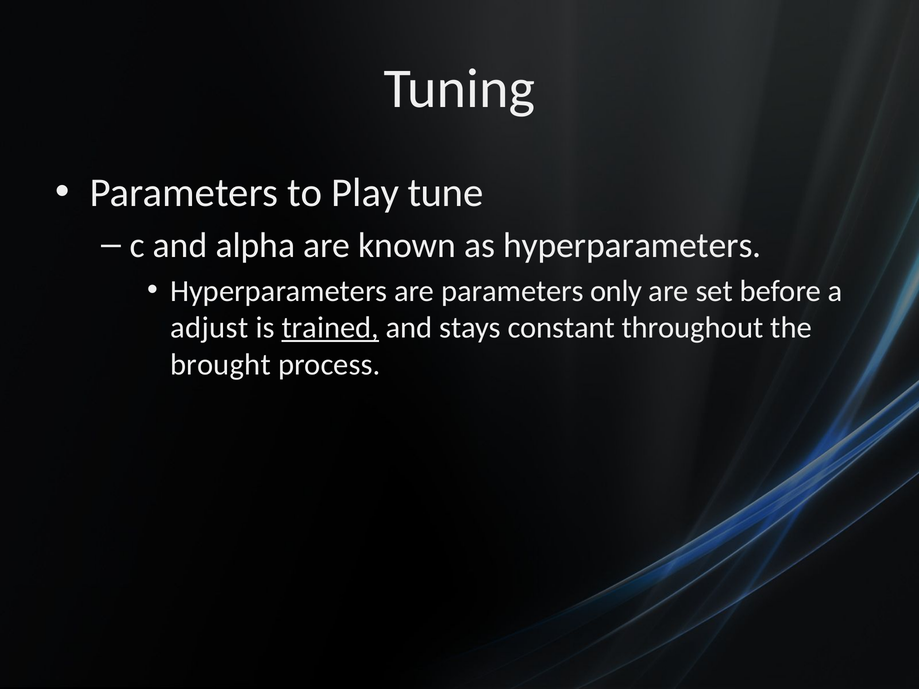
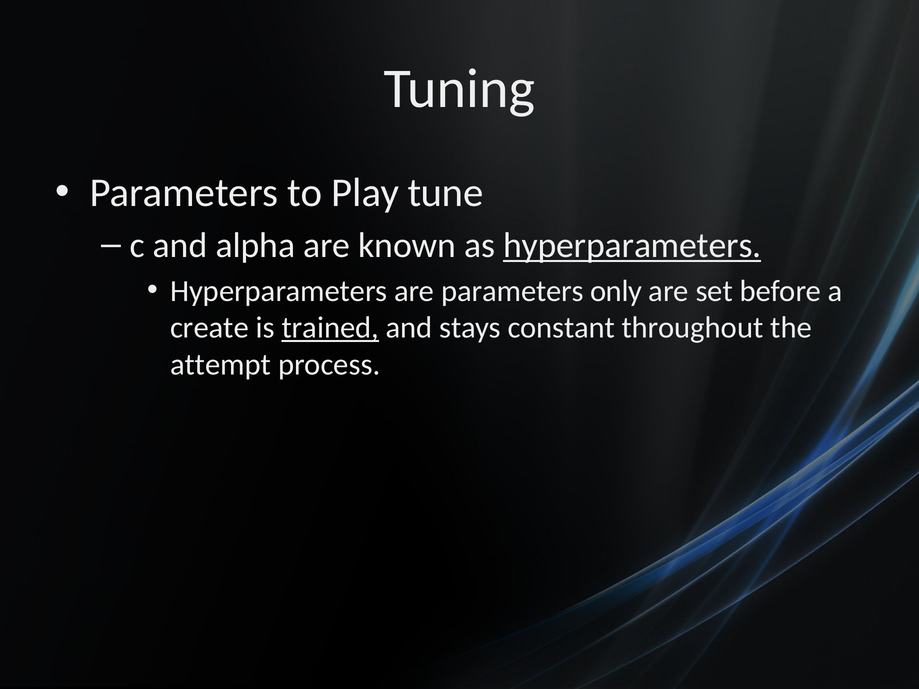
hyperparameters underline: none -> present (632, 246)
adjust: adjust -> create (209, 328)
brought: brought -> attempt (221, 365)
